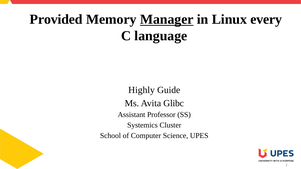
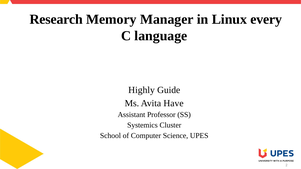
Provided: Provided -> Research (56, 19)
Manager underline: present -> none (167, 19)
Glibc: Glibc -> Have (174, 103)
